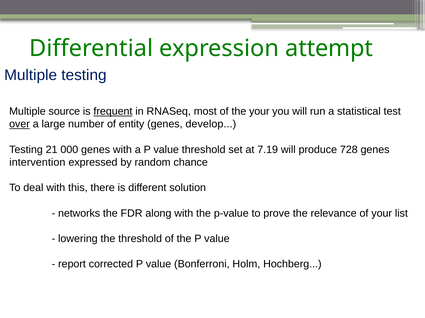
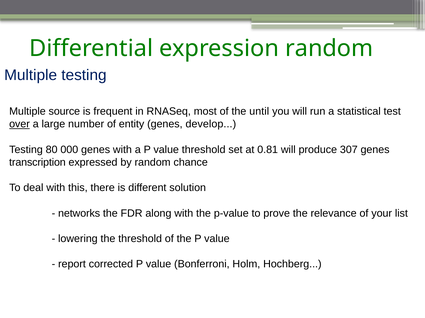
expression attempt: attempt -> random (329, 48)
frequent underline: present -> none (113, 112)
the your: your -> until (259, 112)
21: 21 -> 80 (52, 150)
7.19: 7.19 -> 0.81 (268, 150)
728: 728 -> 307 (349, 150)
intervention: intervention -> transcription (37, 163)
